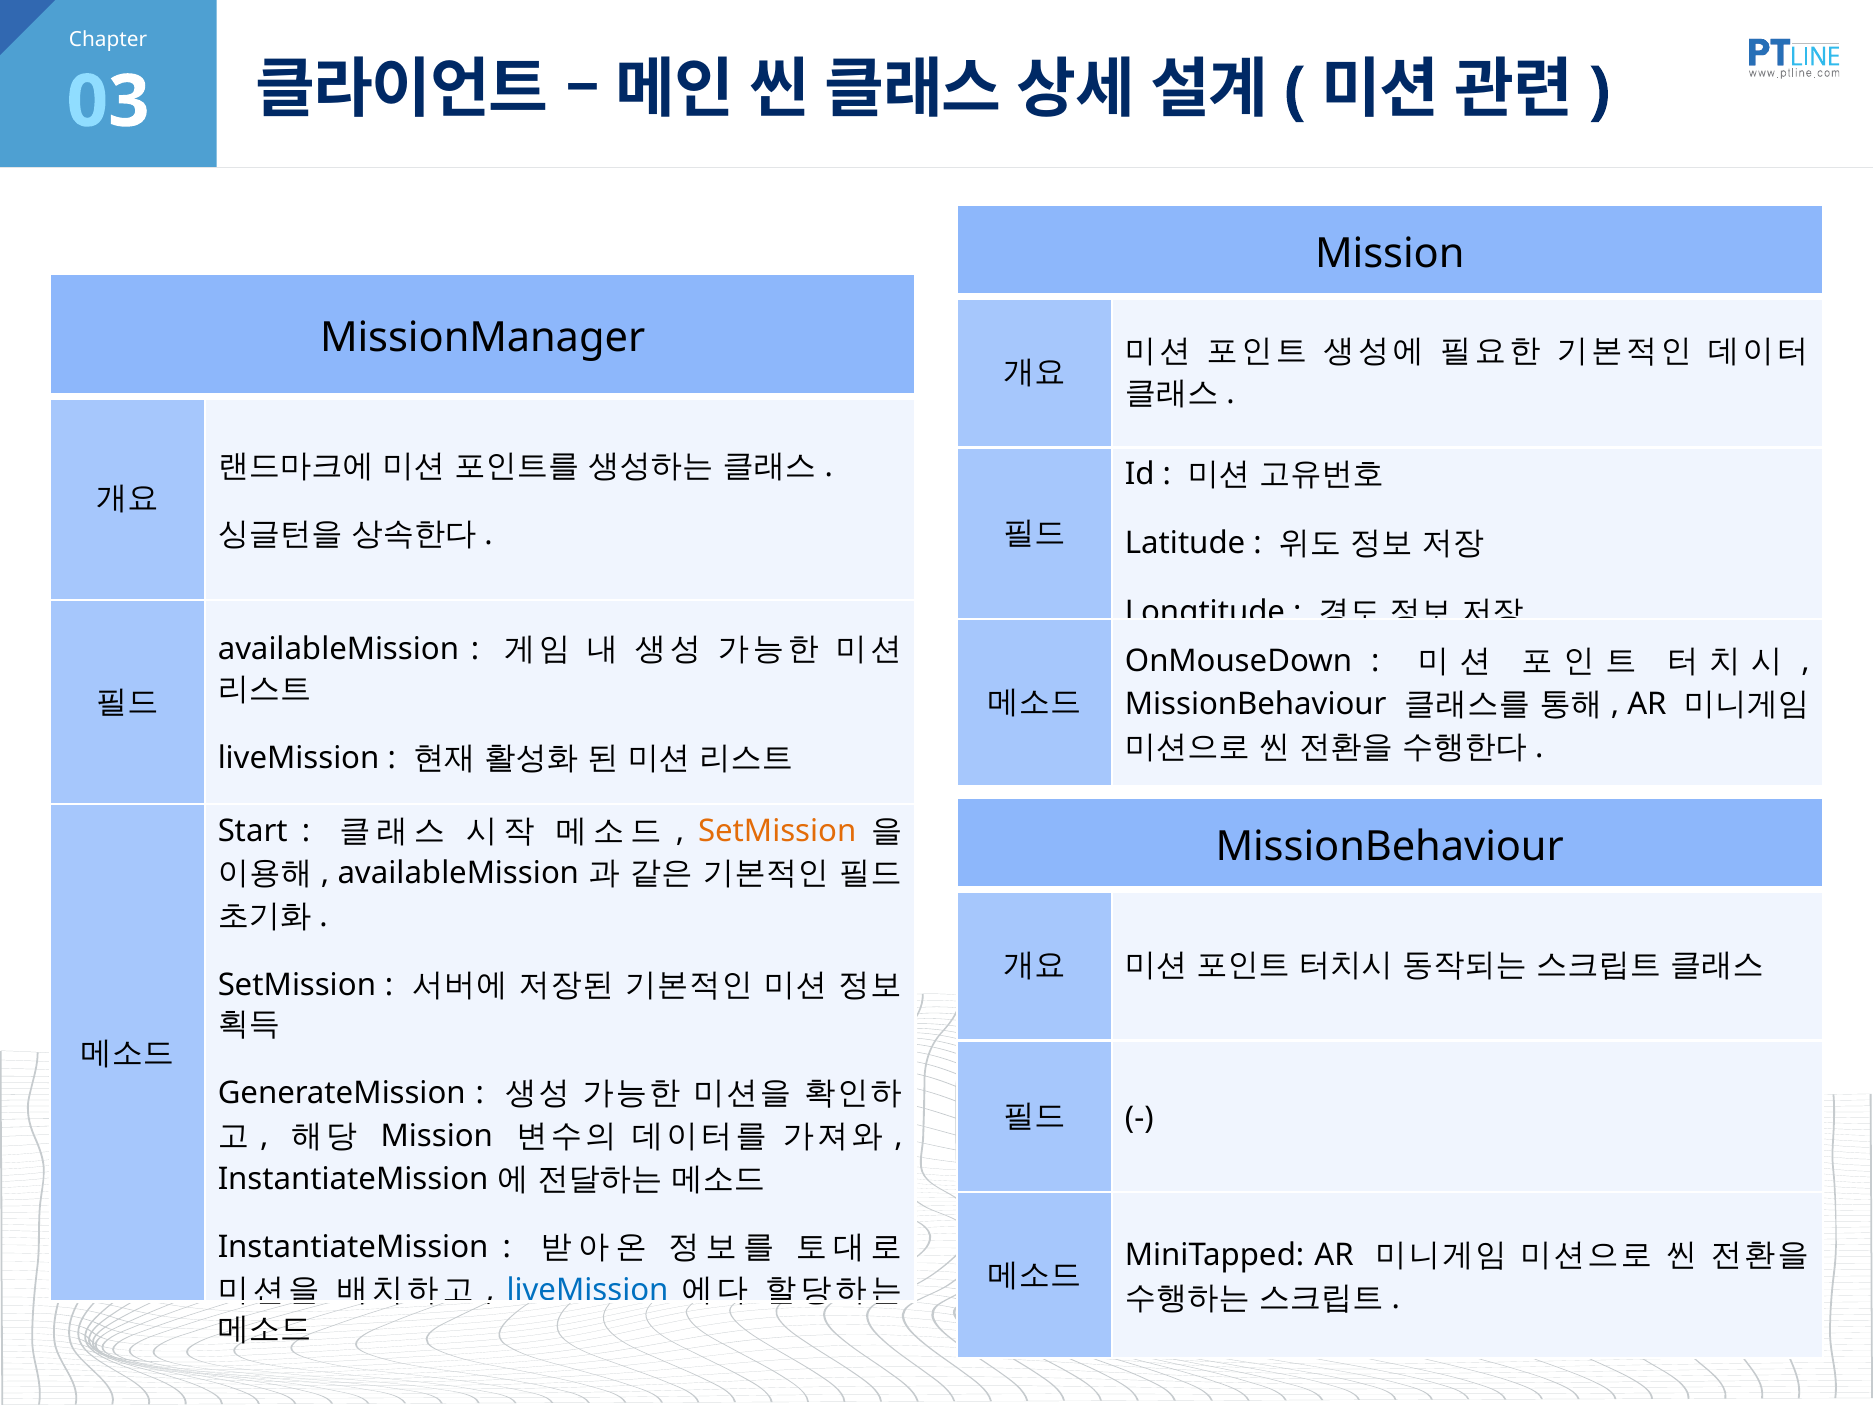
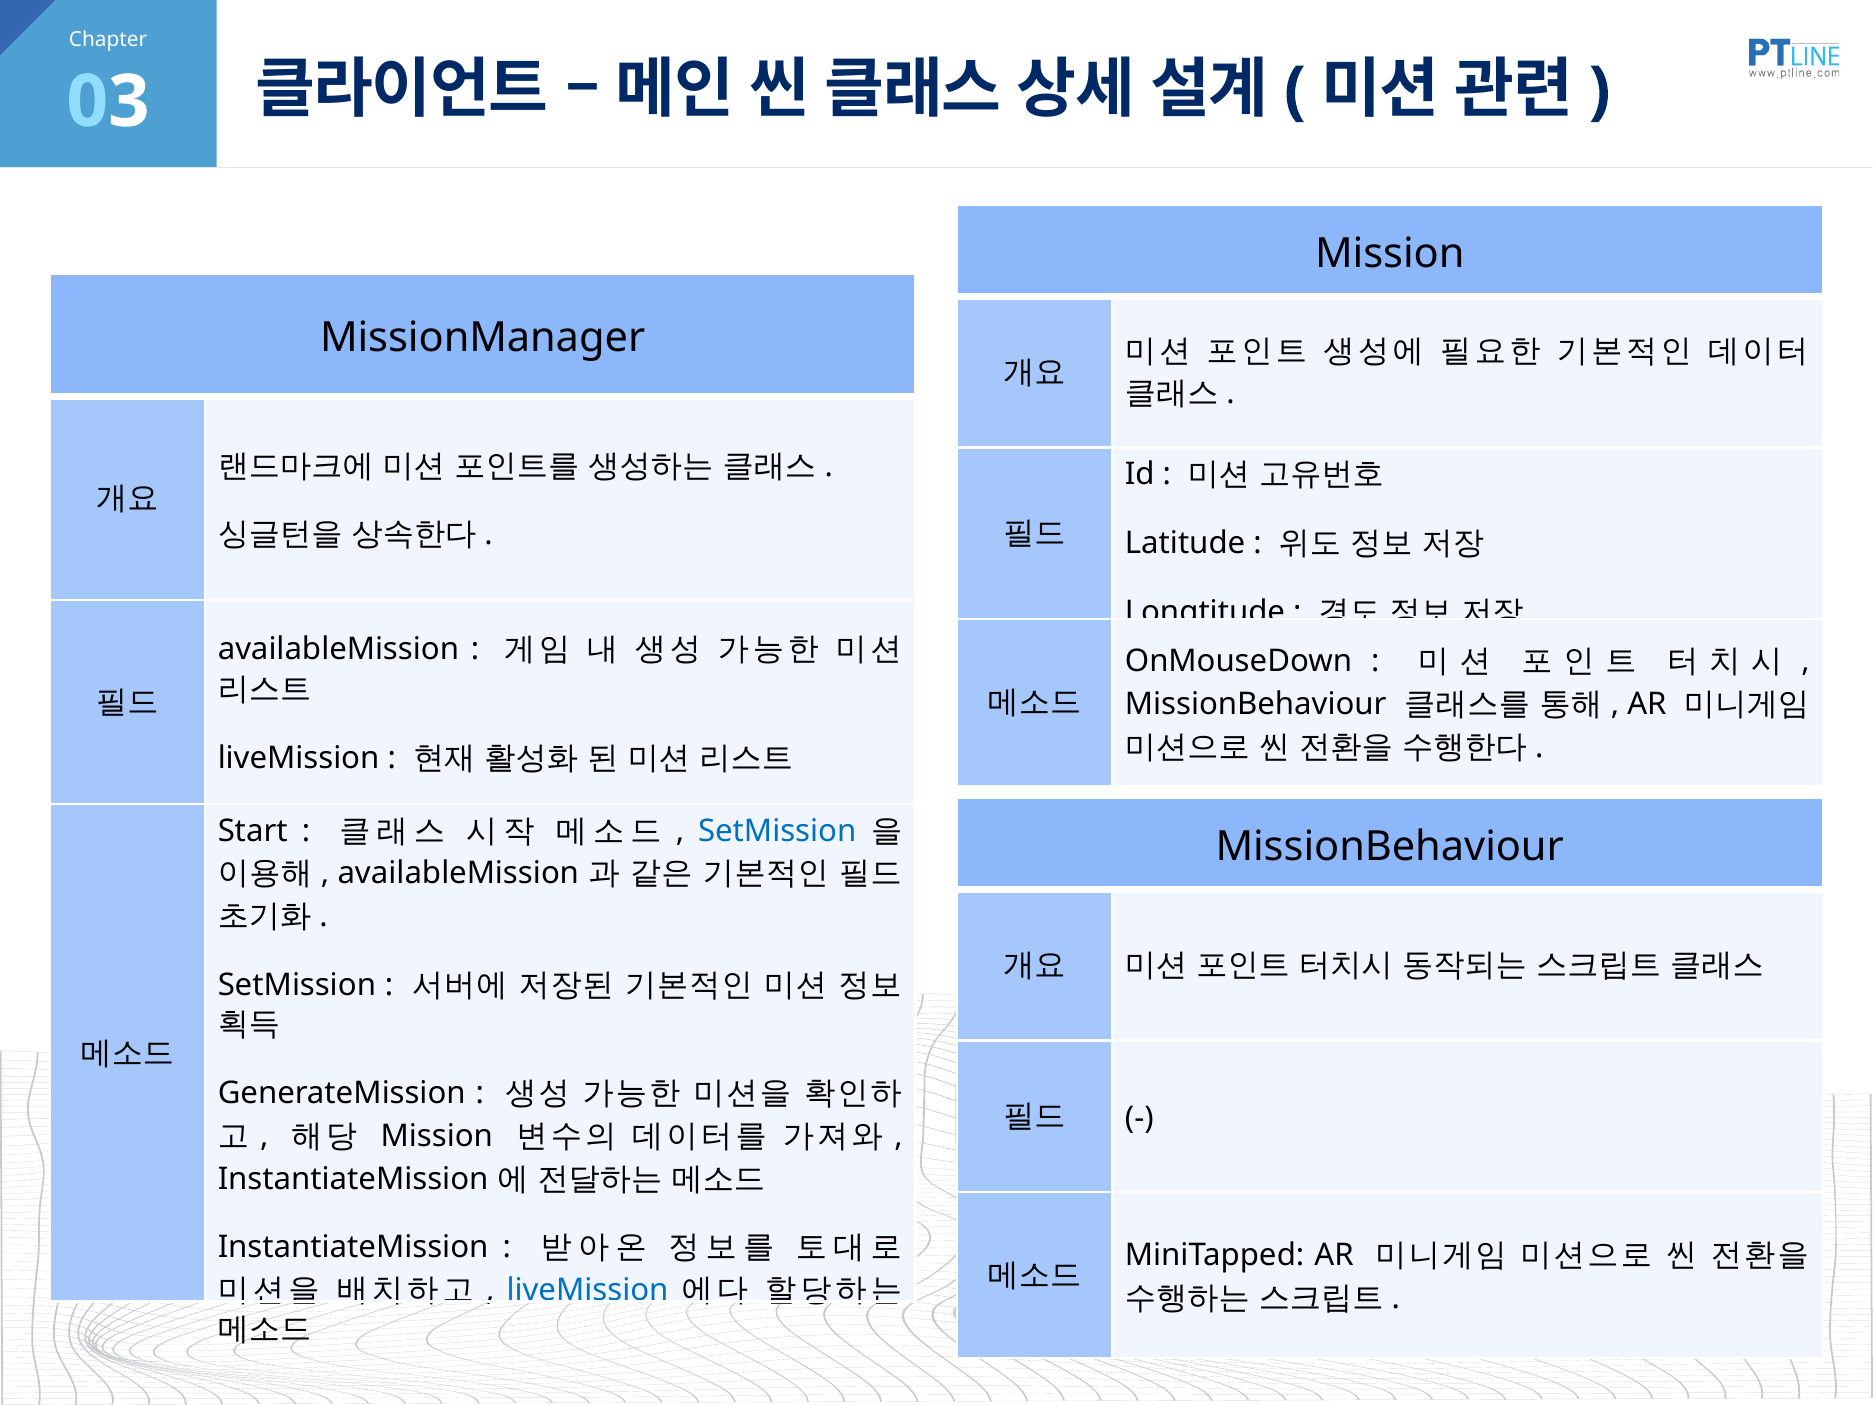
SetMission colour: orange -> blue (777, 831)
